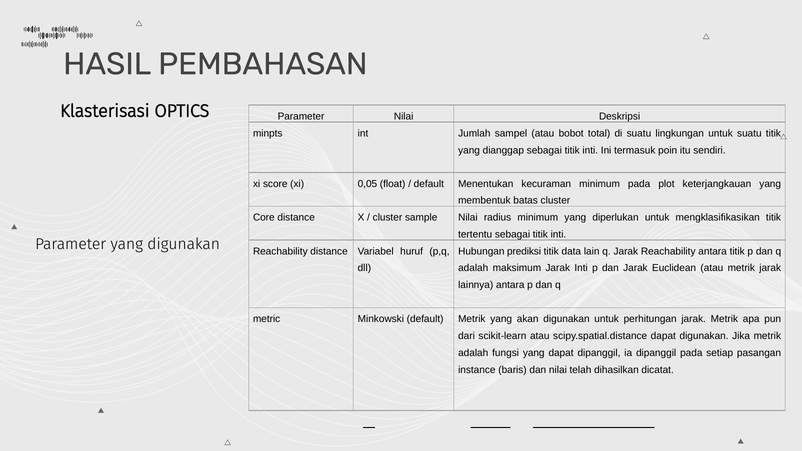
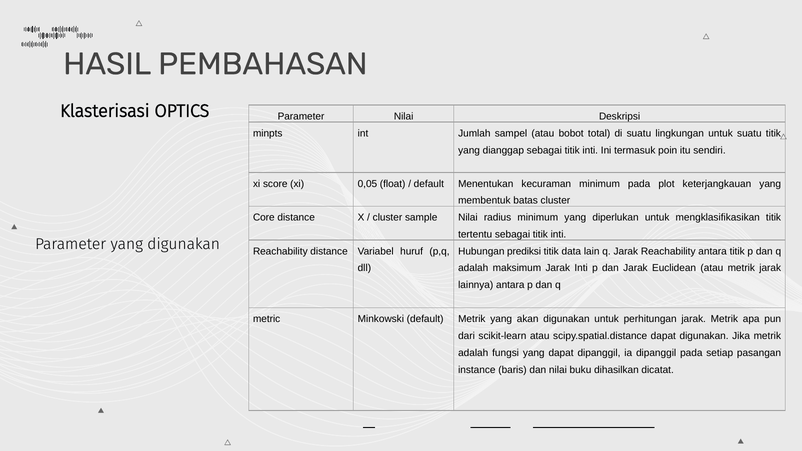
telah: telah -> buku (580, 370)
